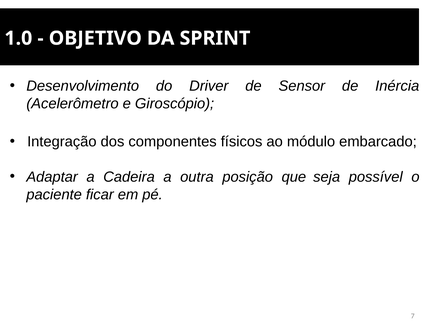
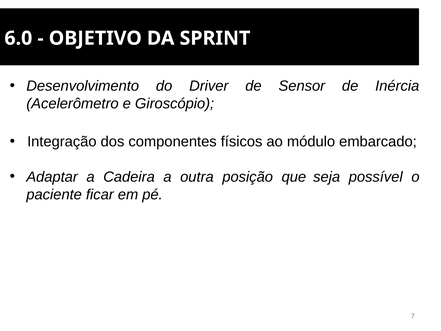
1.0: 1.0 -> 6.0 (18, 38)
